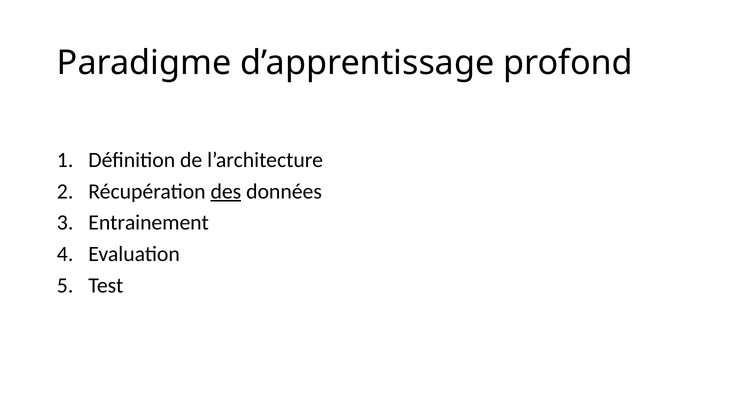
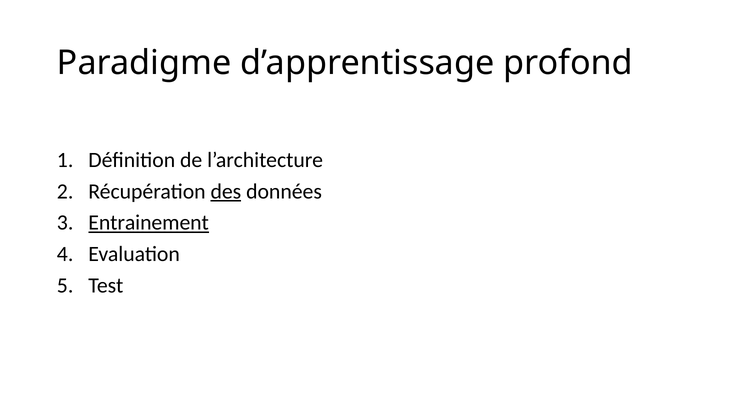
Entrainement underline: none -> present (149, 223)
